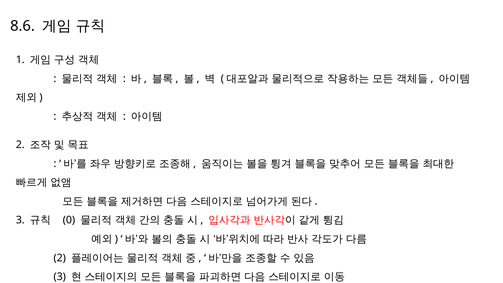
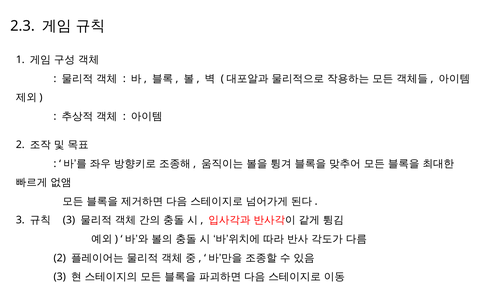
8.6: 8.6 -> 2.3 (22, 26)
0: 0 -> 3 (69, 220)
